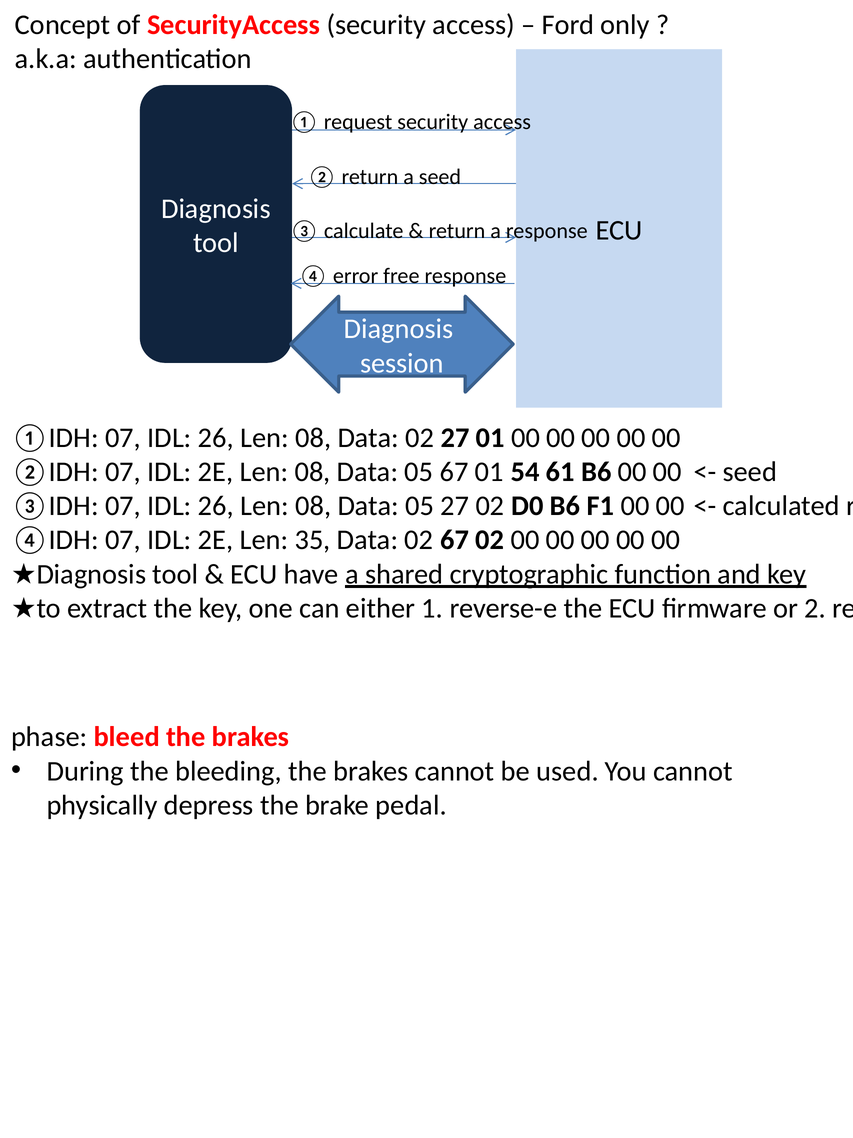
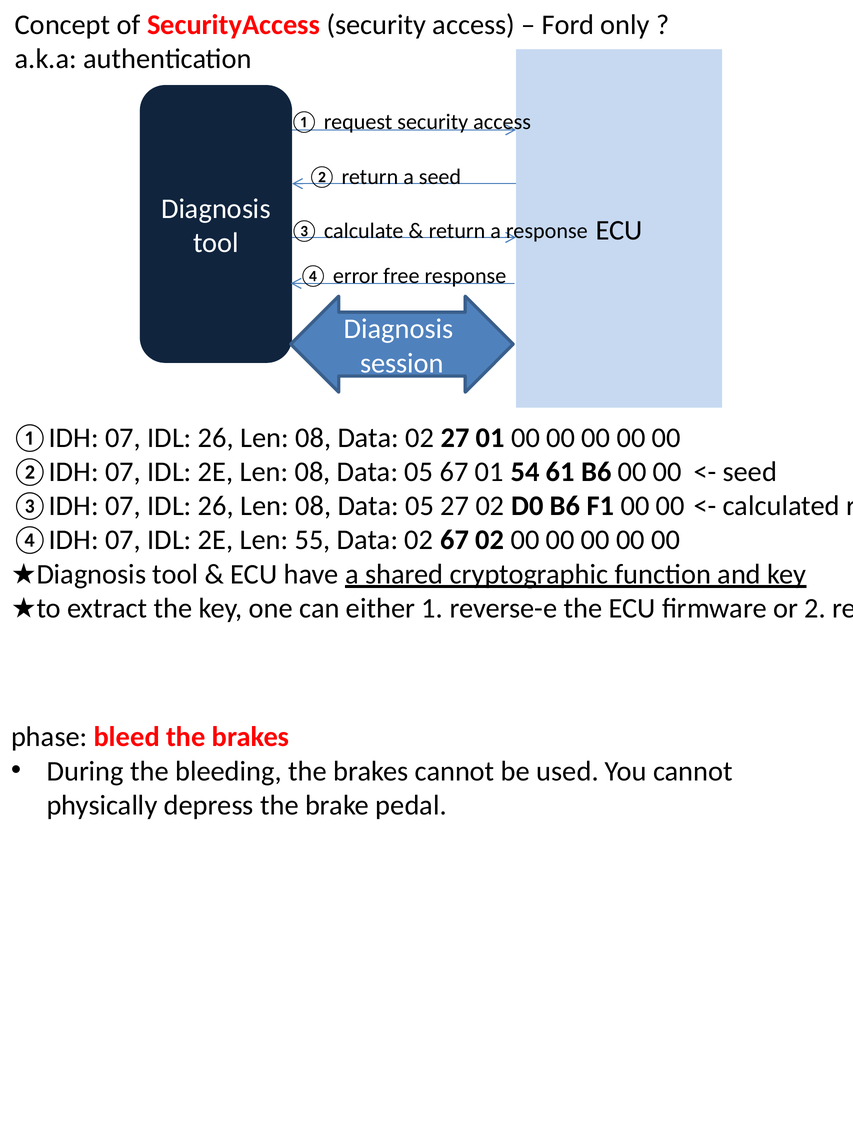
35: 35 -> 55 (313, 540)
